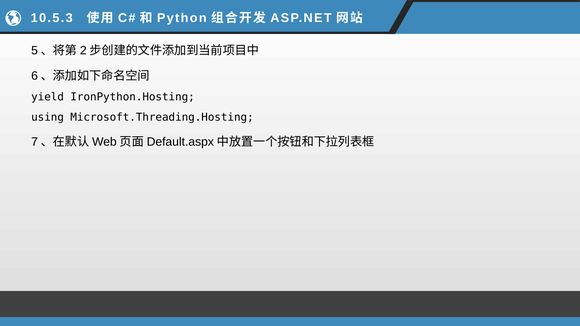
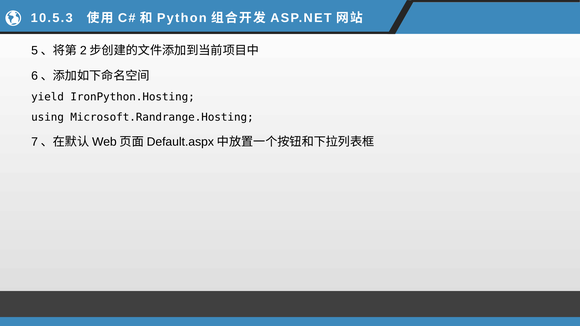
Microsoft.Threading.Hosting: Microsoft.Threading.Hosting -> Microsoft.Randrange.Hosting (162, 117)
